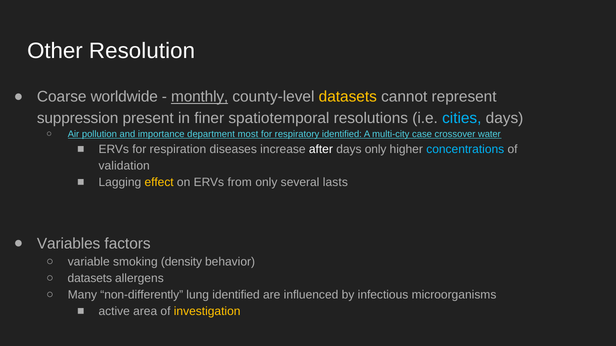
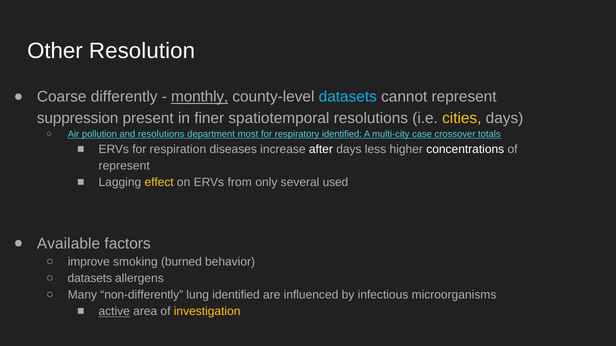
worldwide: worldwide -> differently (124, 97)
datasets colour: yellow -> light blue (348, 97)
cities colour: light blue -> yellow (462, 118)
and importance: importance -> resolutions (161, 134)
water: water -> totals (489, 134)
days only: only -> less (376, 150)
concentrations colour: light blue -> white (465, 150)
validation: validation -> represent (124, 166)
lasts: lasts -> used (335, 183)
Variables: Variables -> Available (69, 244)
variable: variable -> improve (89, 262)
density: density -> burned (181, 262)
active underline: none -> present (114, 312)
